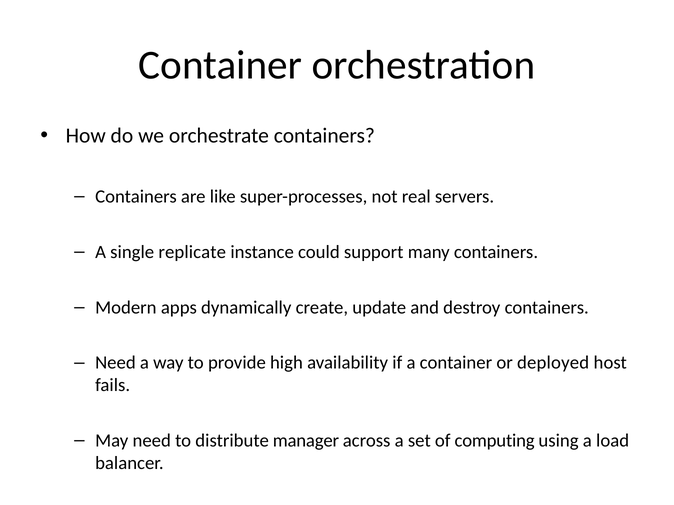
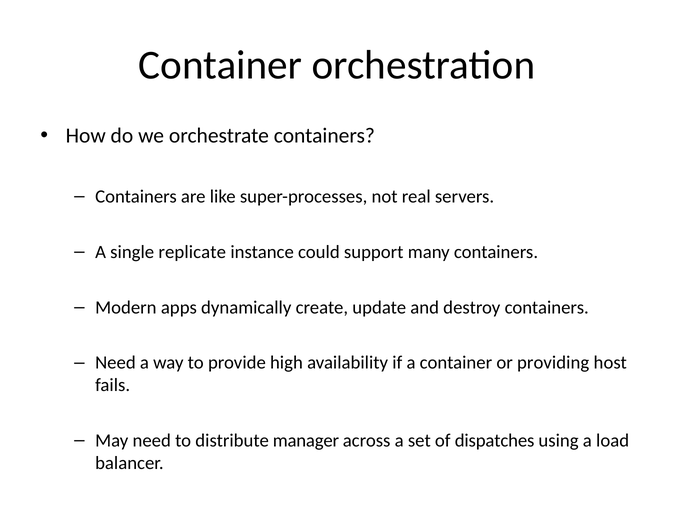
deployed: deployed -> providing (553, 363)
computing: computing -> dispatches (495, 441)
